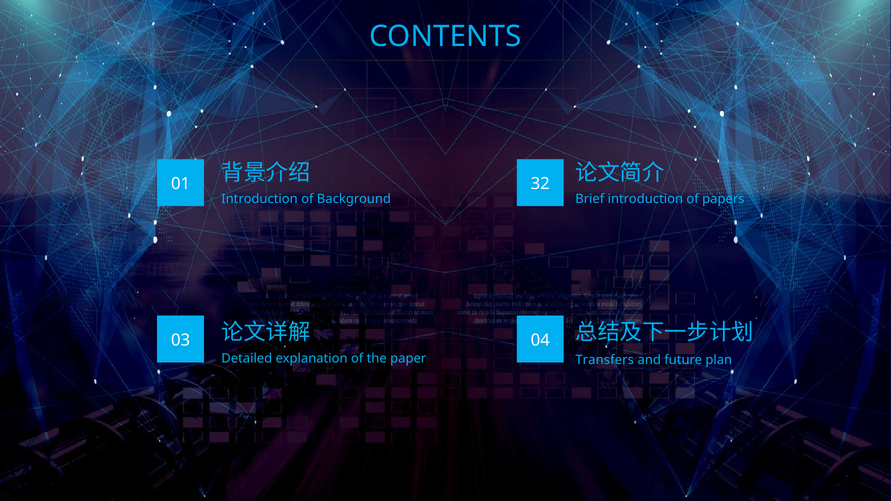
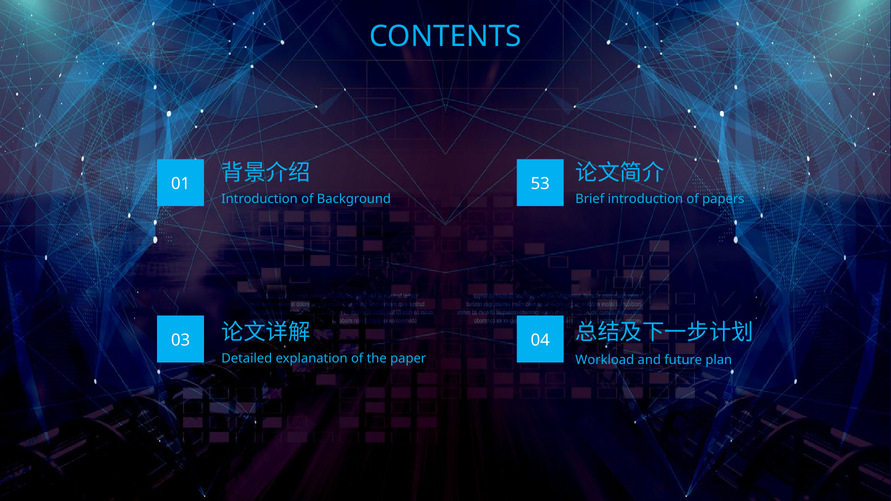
32: 32 -> 53 (540, 184)
Transfers: Transfers -> Workload (605, 360)
